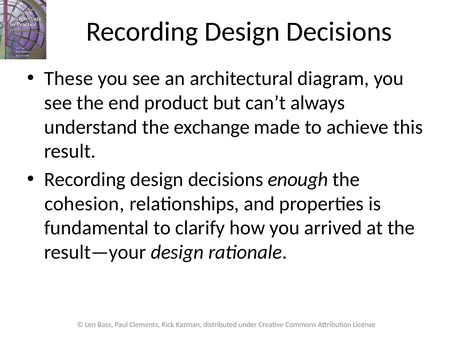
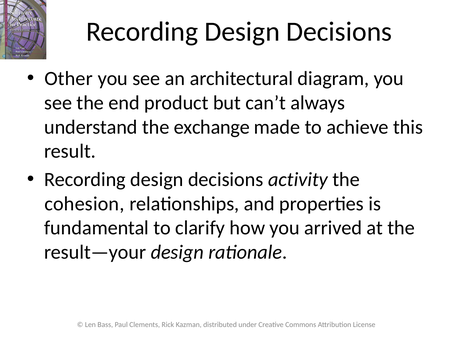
These: These -> Other (69, 79)
enough: enough -> activity (298, 179)
